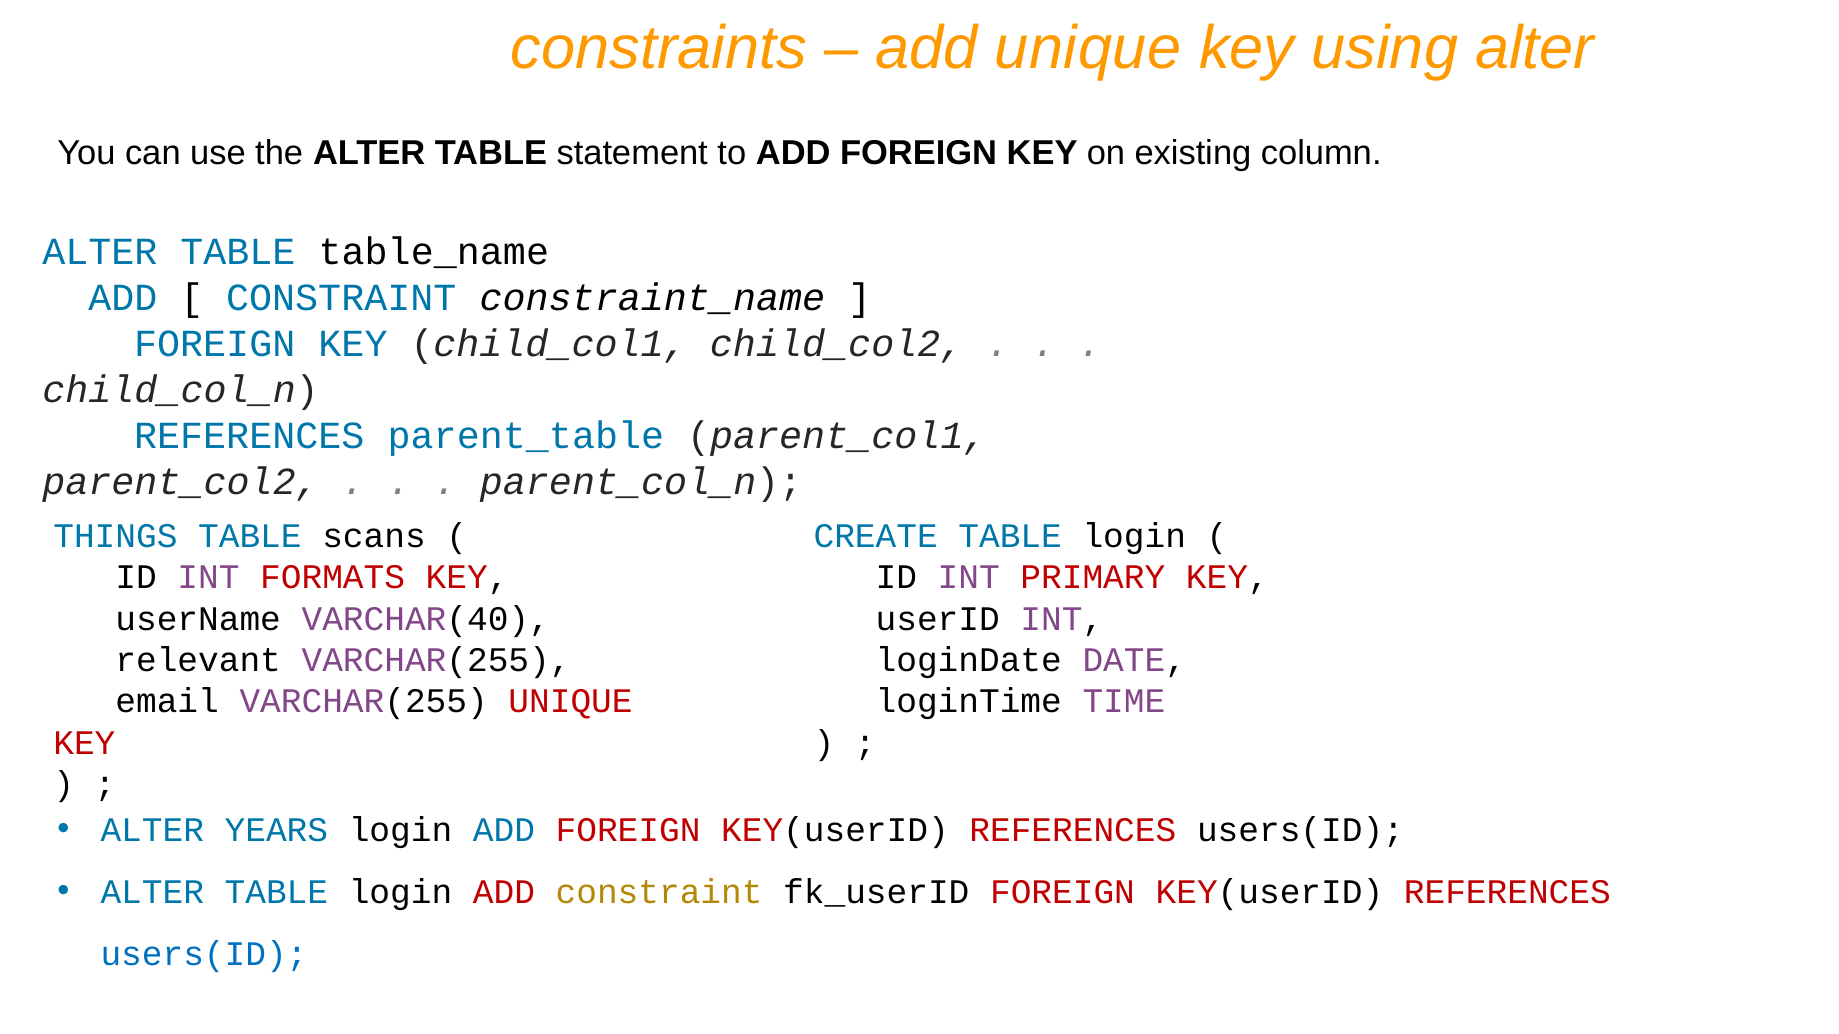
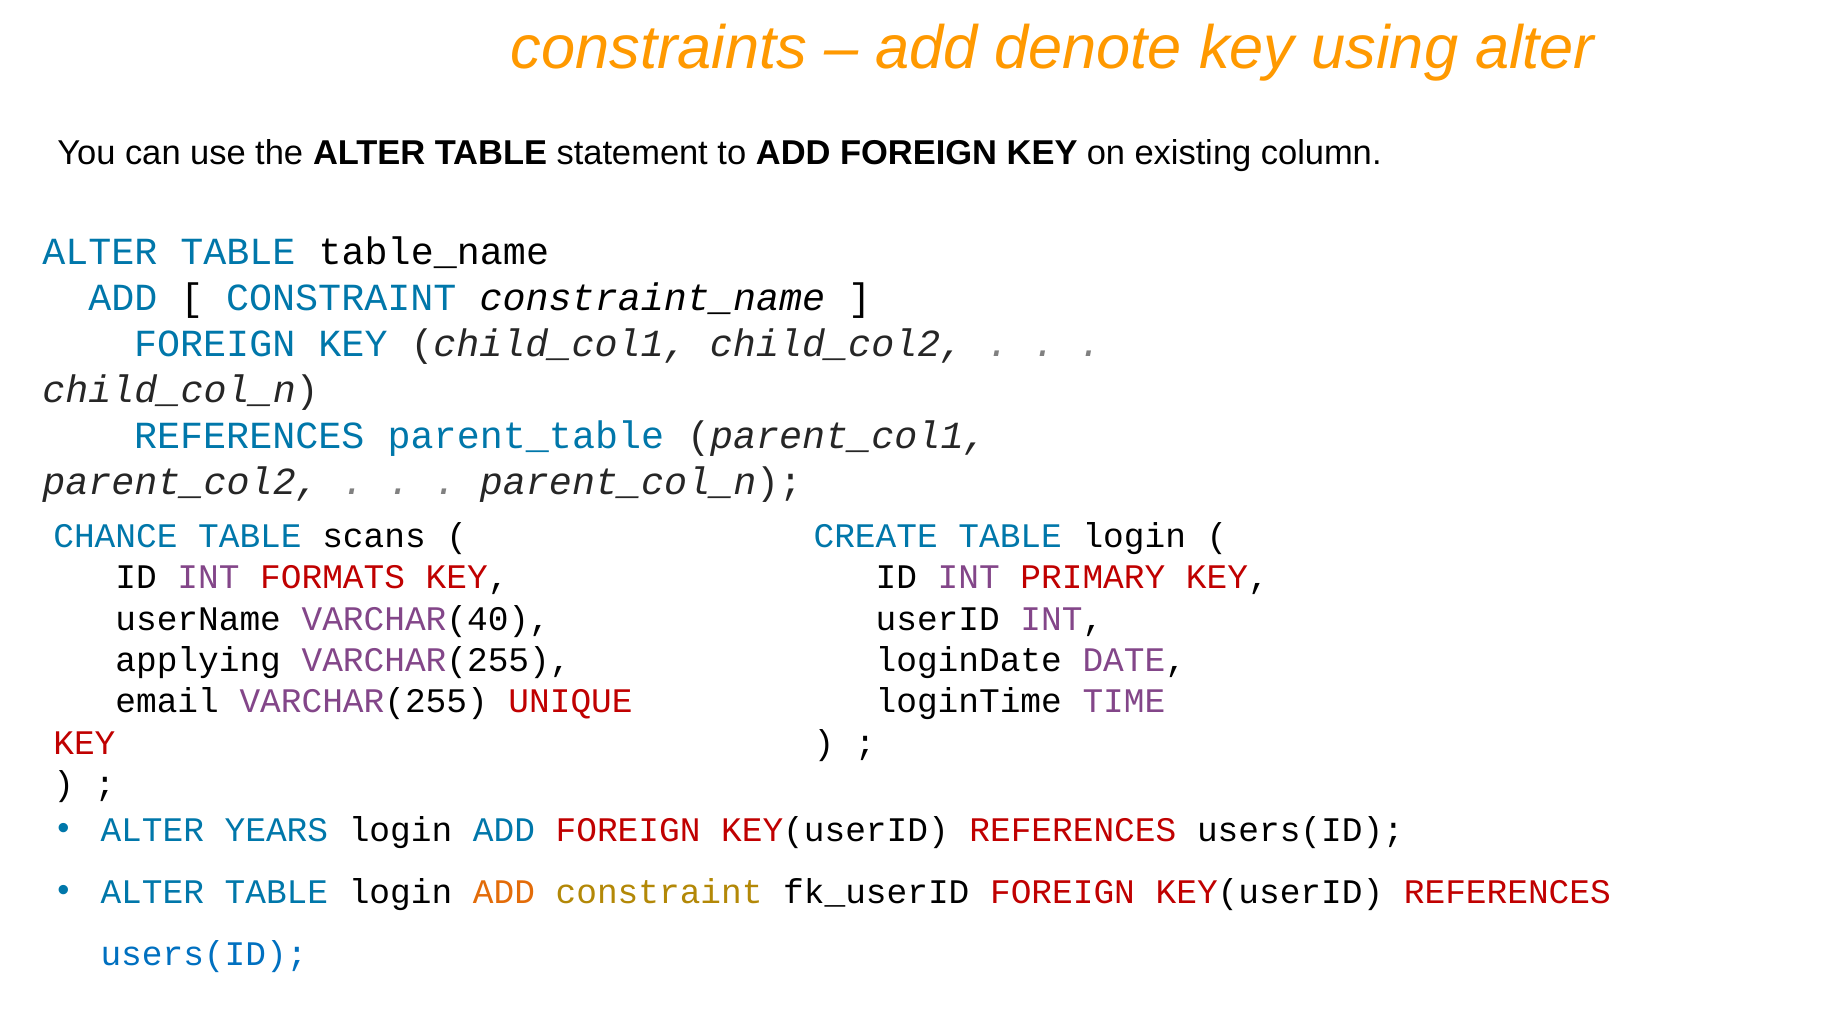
add unique: unique -> denote (1088, 48)
THINGS: THINGS -> CHANCE (115, 536)
relevant: relevant -> applying (198, 660)
ADD colour: red -> orange (504, 892)
